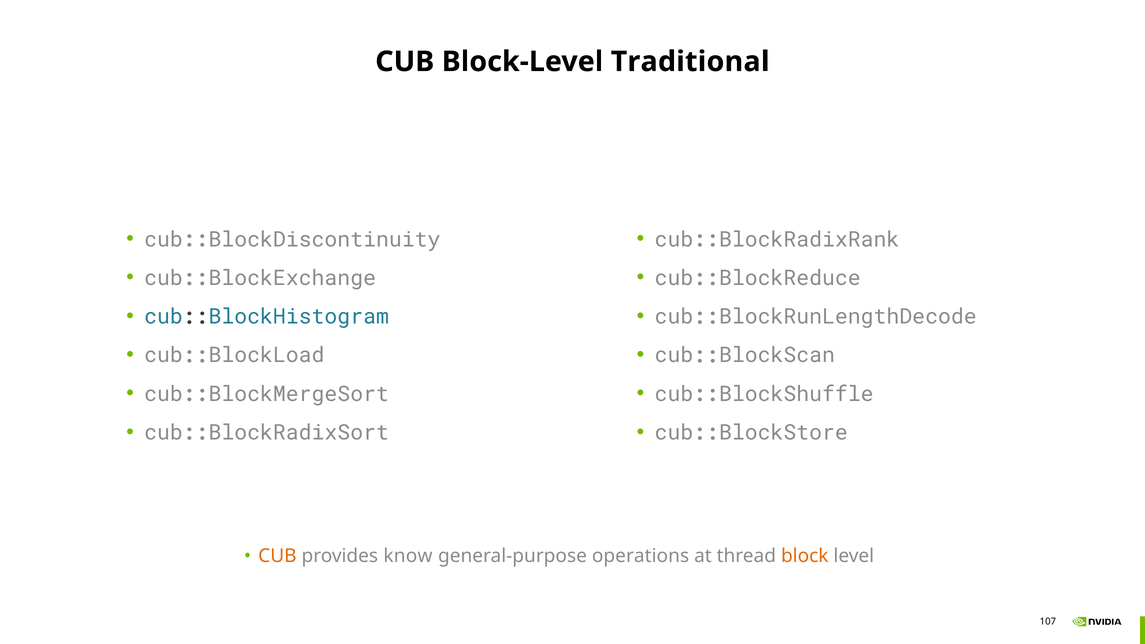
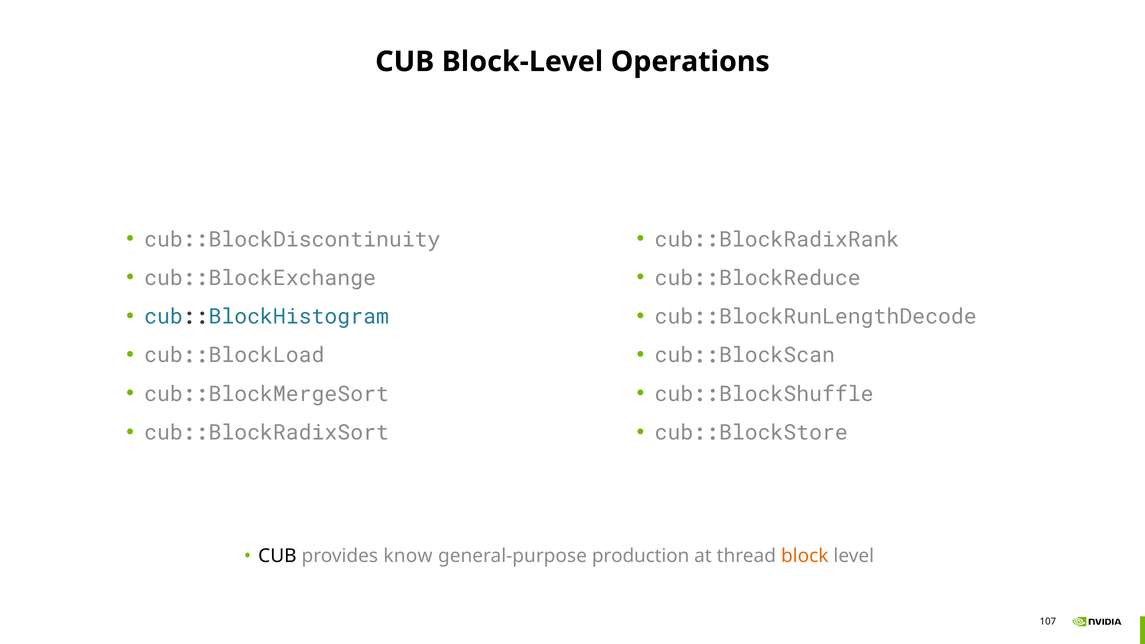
Traditional: Traditional -> Operations (690, 62)
CUB colour: orange -> black (277, 556)
operations: operations -> production (641, 556)
